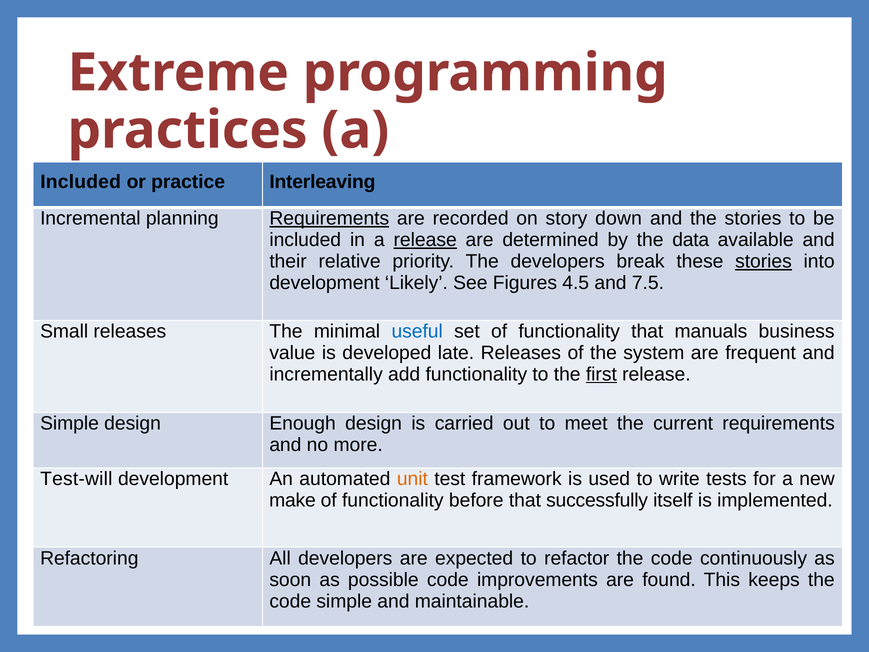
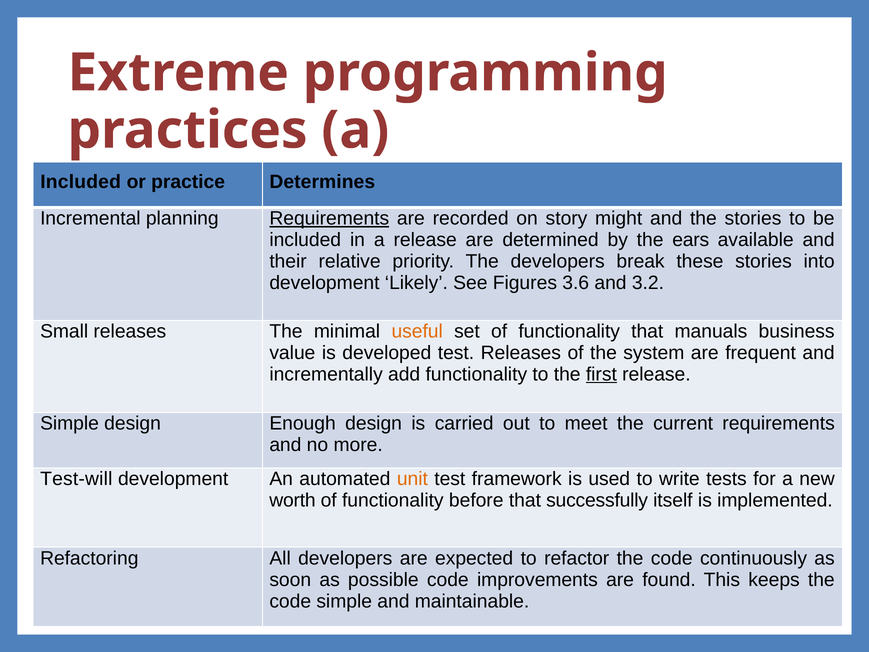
Interleaving: Interleaving -> Determines (322, 182)
down: down -> might (619, 218)
release underline: present -> none (425, 240)
data: data -> ears (691, 240)
stories underline: present -> none (764, 261)
4.5: 4.5 -> 3.6 (576, 283)
7.5: 7.5 -> 3.2 (648, 283)
useful colour: blue -> orange (417, 331)
developed late: late -> test (456, 353)
make: make -> worth (292, 500)
